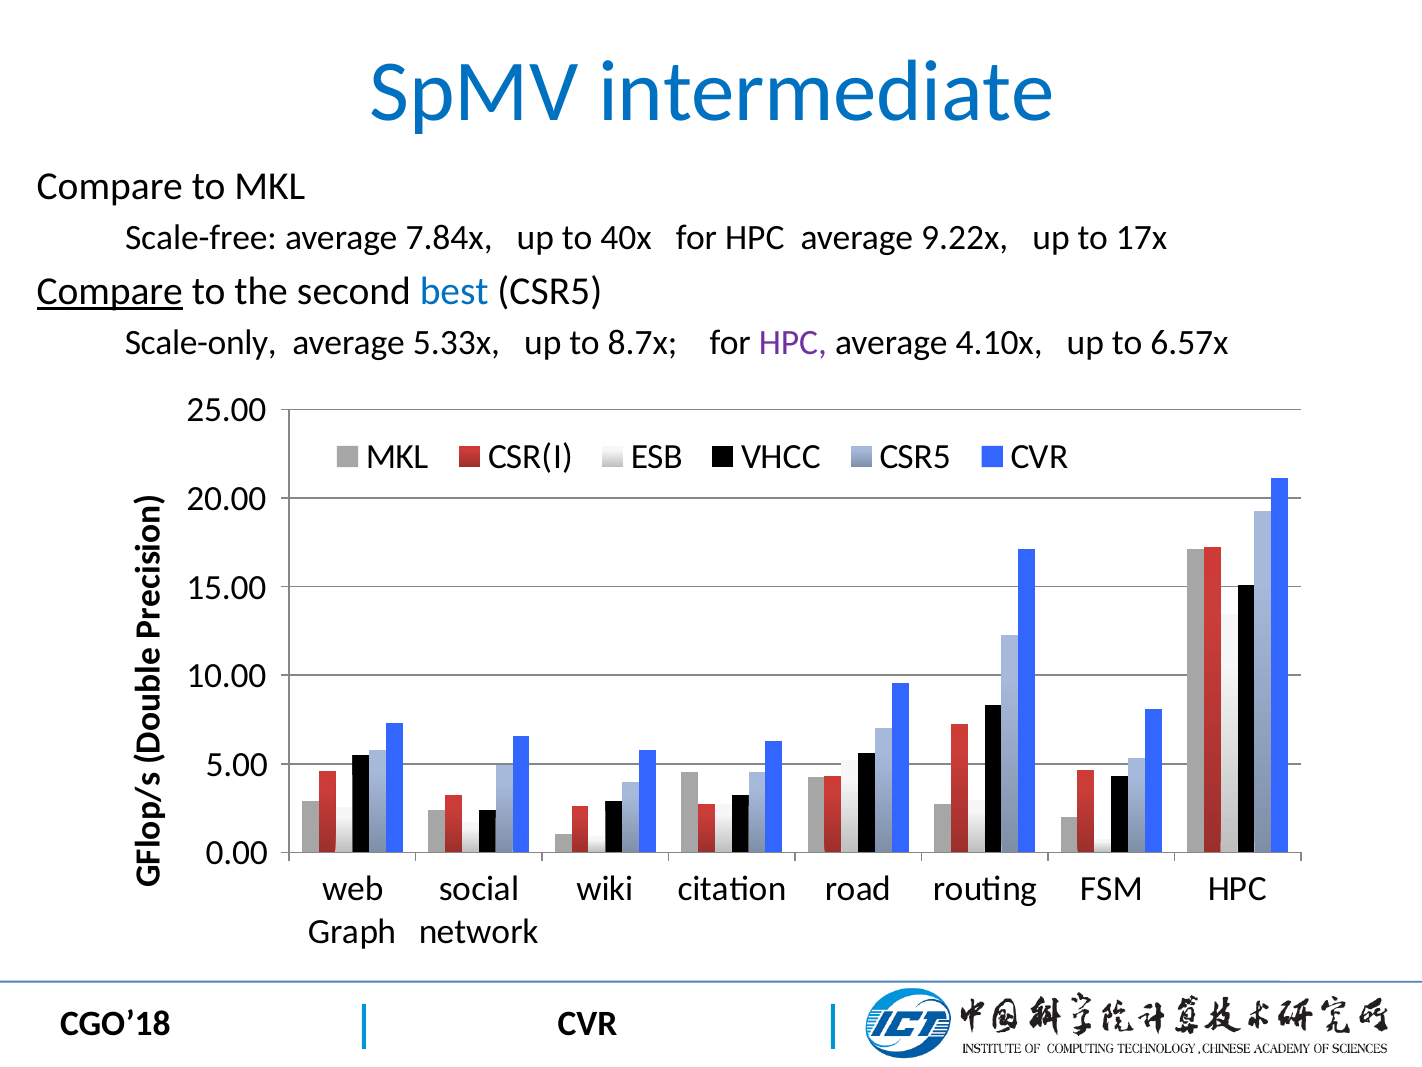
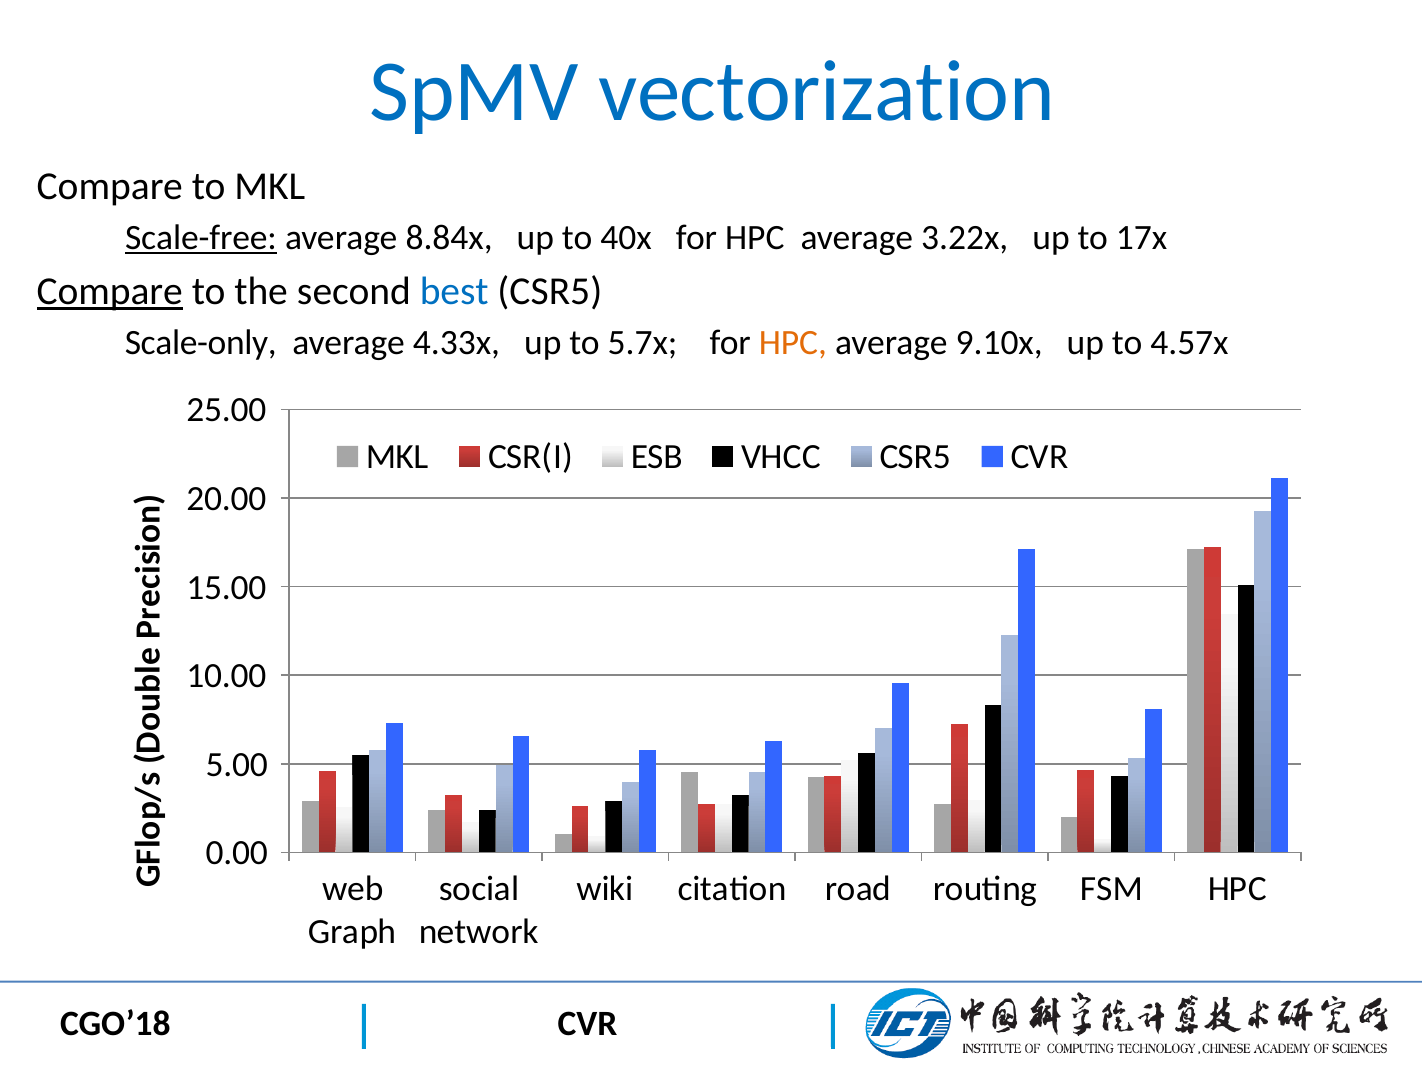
intermediate: intermediate -> vectorization (827, 91)
Scale-free underline: none -> present (201, 238)
7.84x: 7.84x -> 8.84x (449, 238)
9.22x: 9.22x -> 3.22x (965, 238)
5.33x: 5.33x -> 4.33x (456, 343)
8.7x: 8.7x -> 5.7x (643, 343)
HPC colour: purple -> orange (793, 343)
4.10x: 4.10x -> 9.10x (999, 343)
6.57x: 6.57x -> 4.57x (1189, 343)
